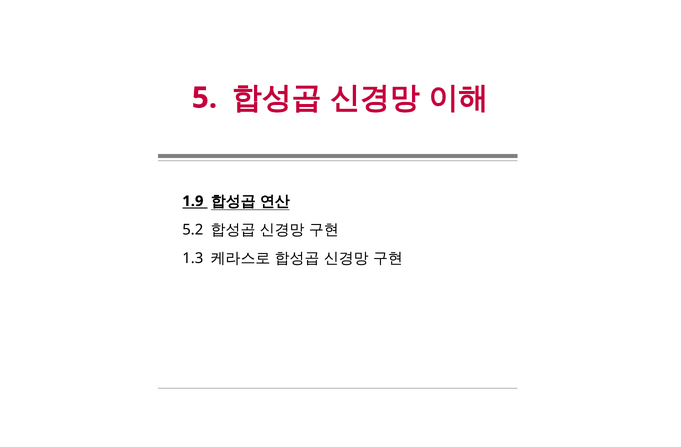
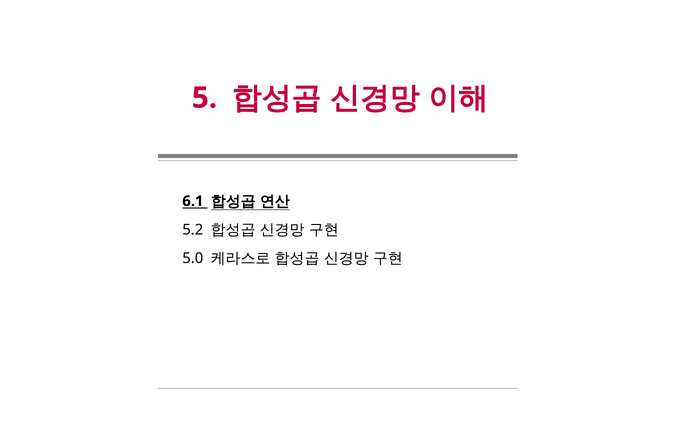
1.9: 1.9 -> 6.1 (193, 201)
1.3: 1.3 -> 5.0 (193, 258)
